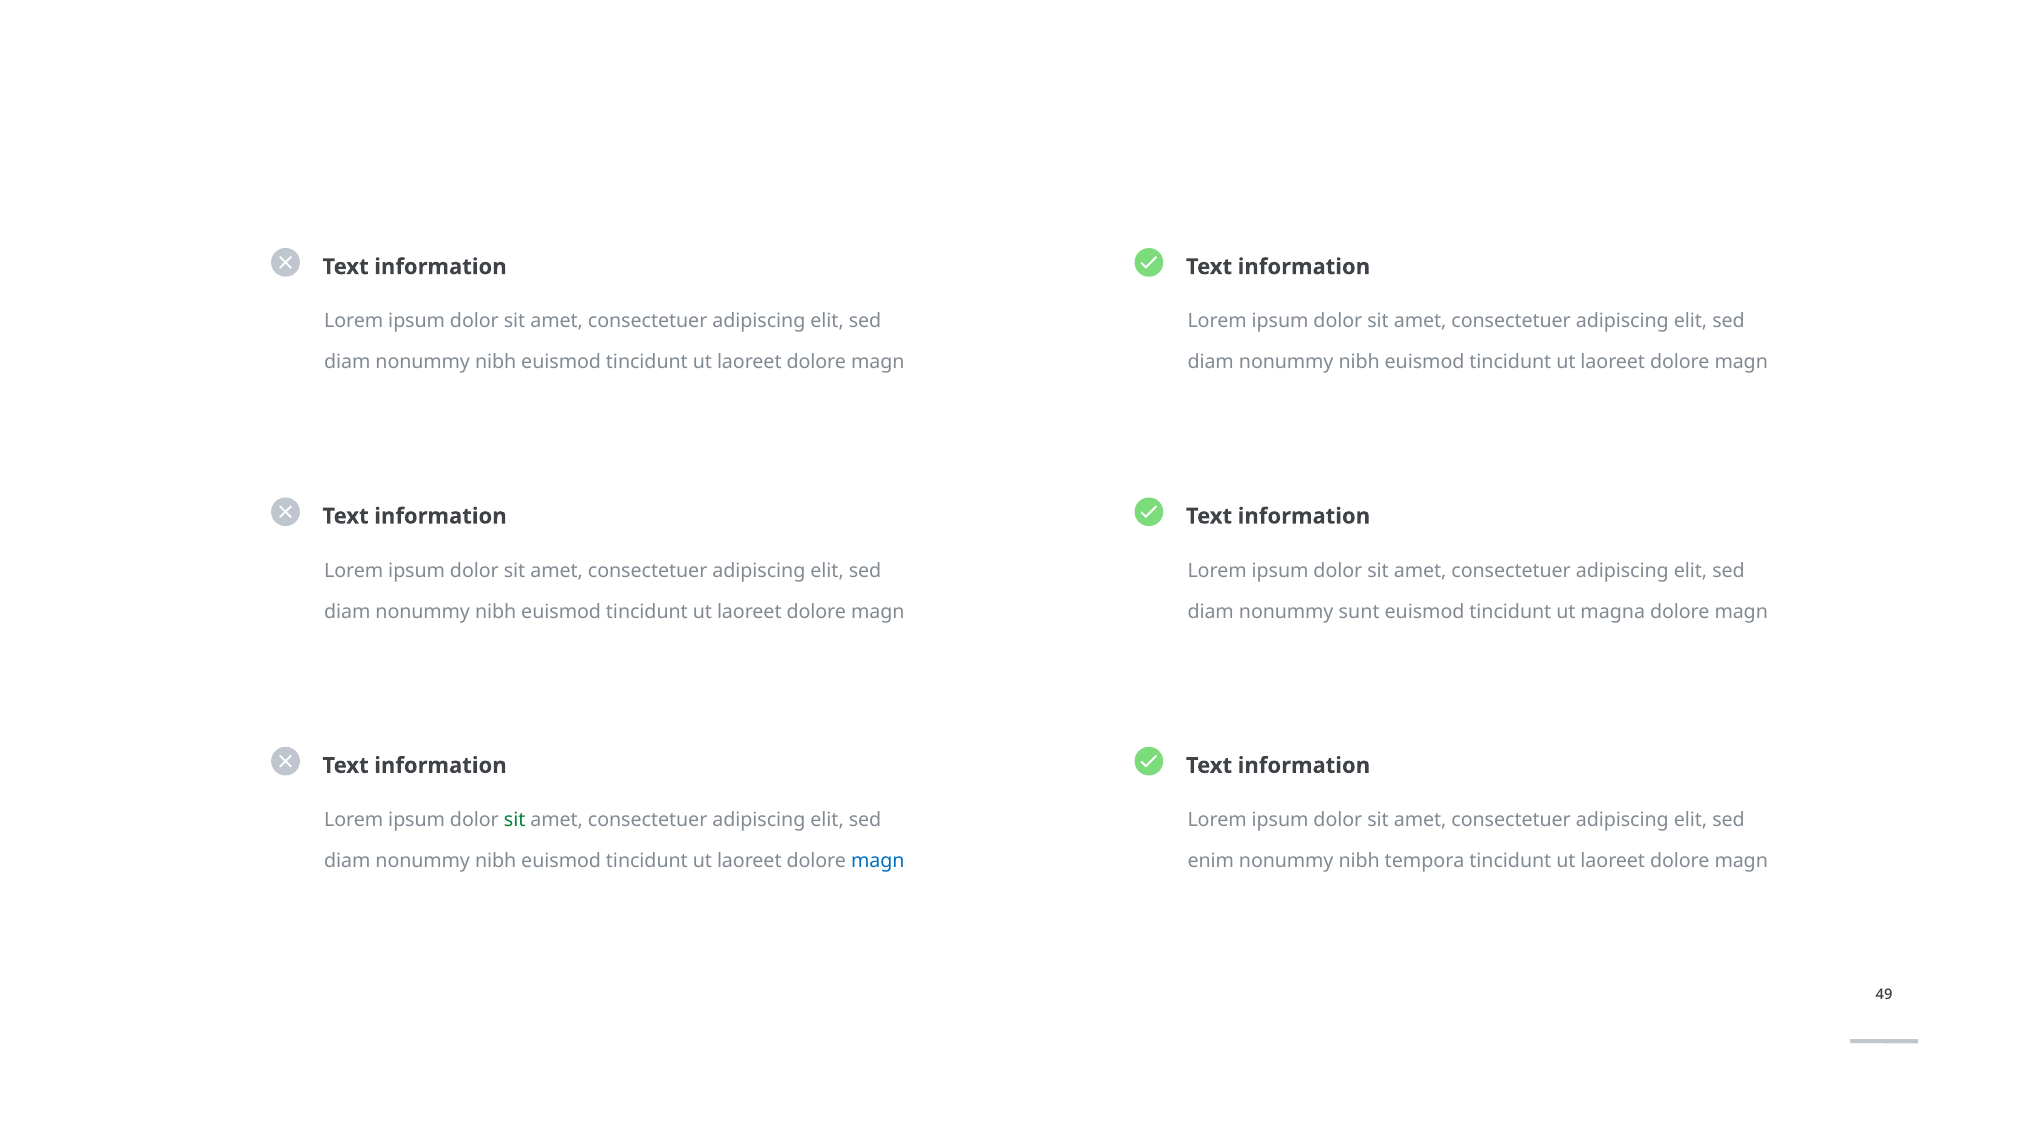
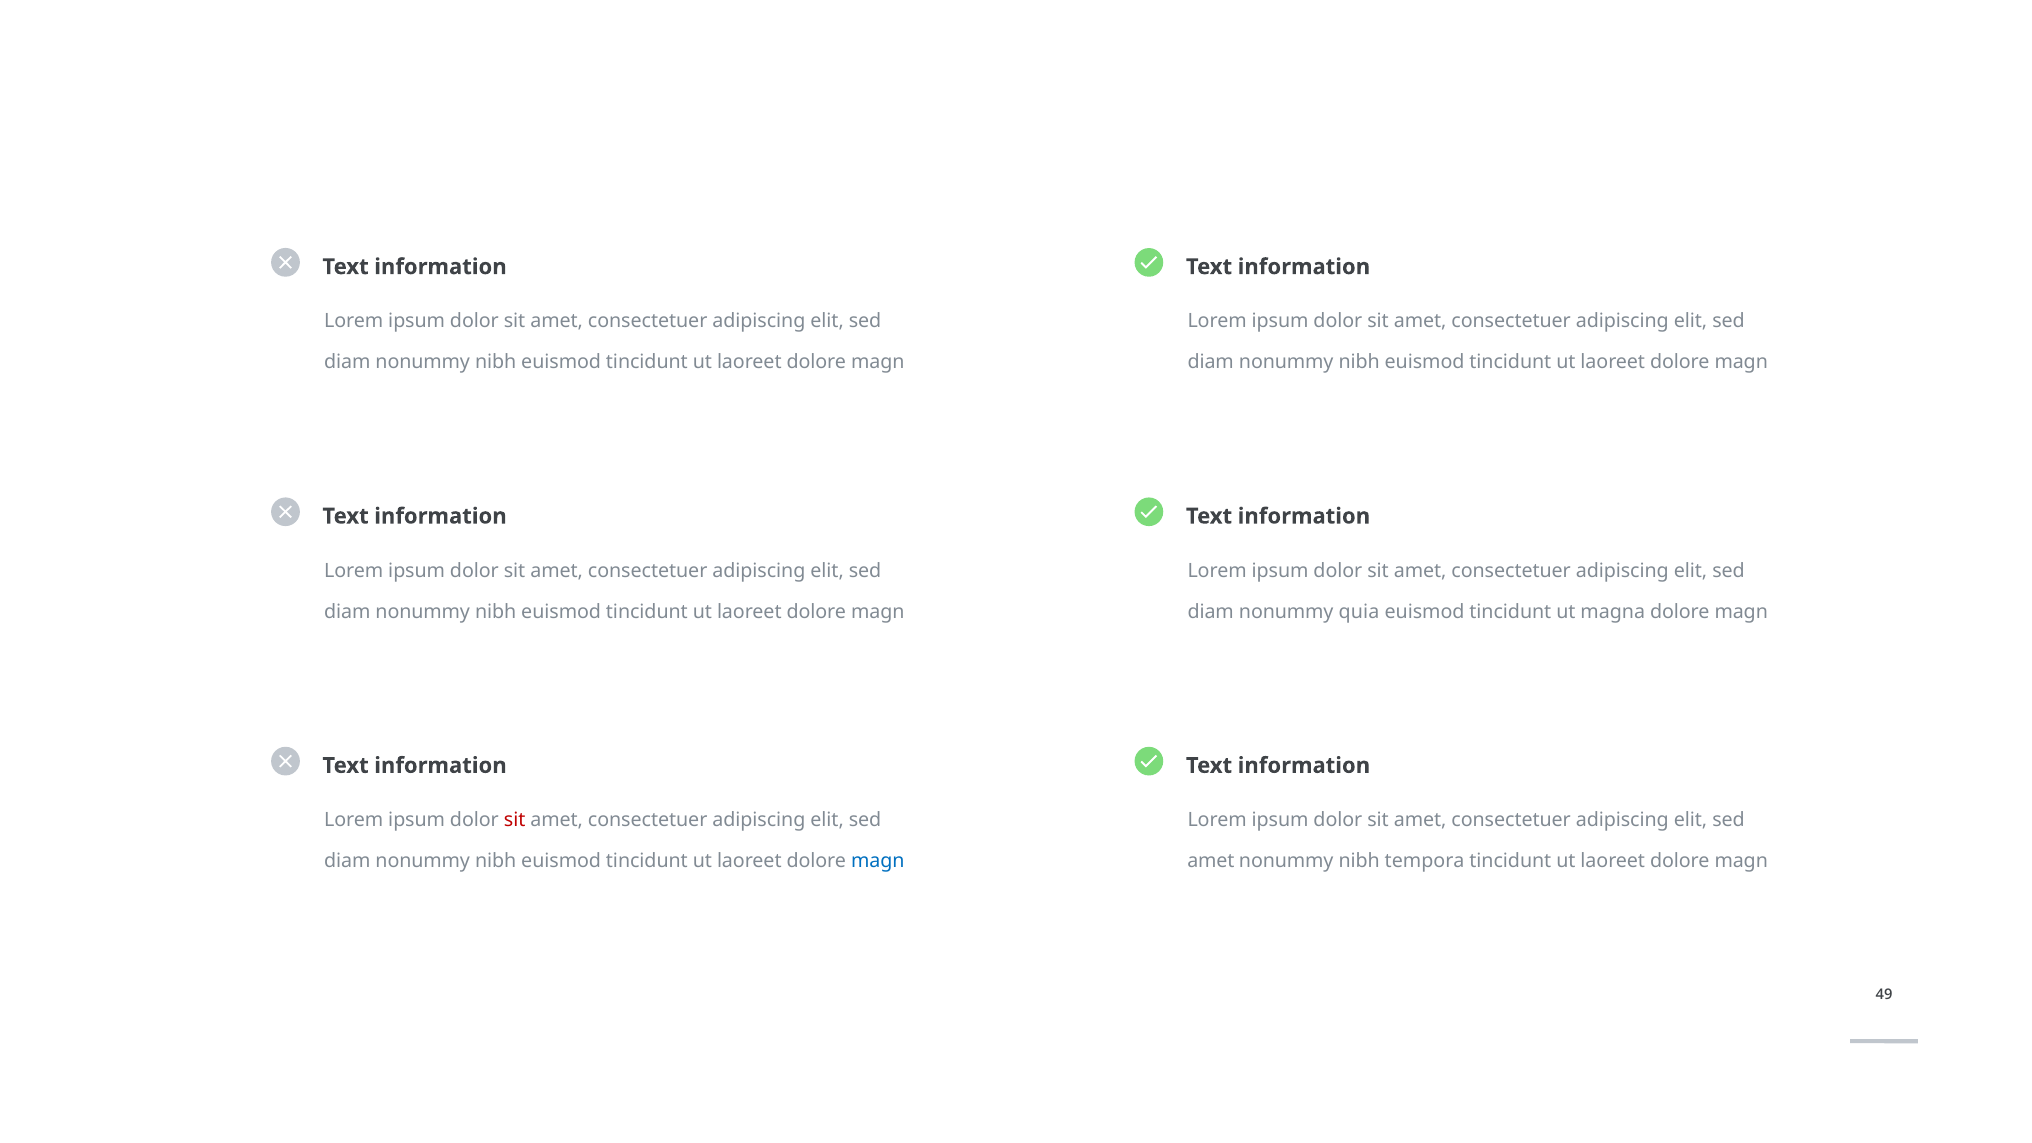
sunt: sunt -> quia (1359, 612)
sit colour: green -> red (515, 820)
enim: enim -> amet (1211, 861)
